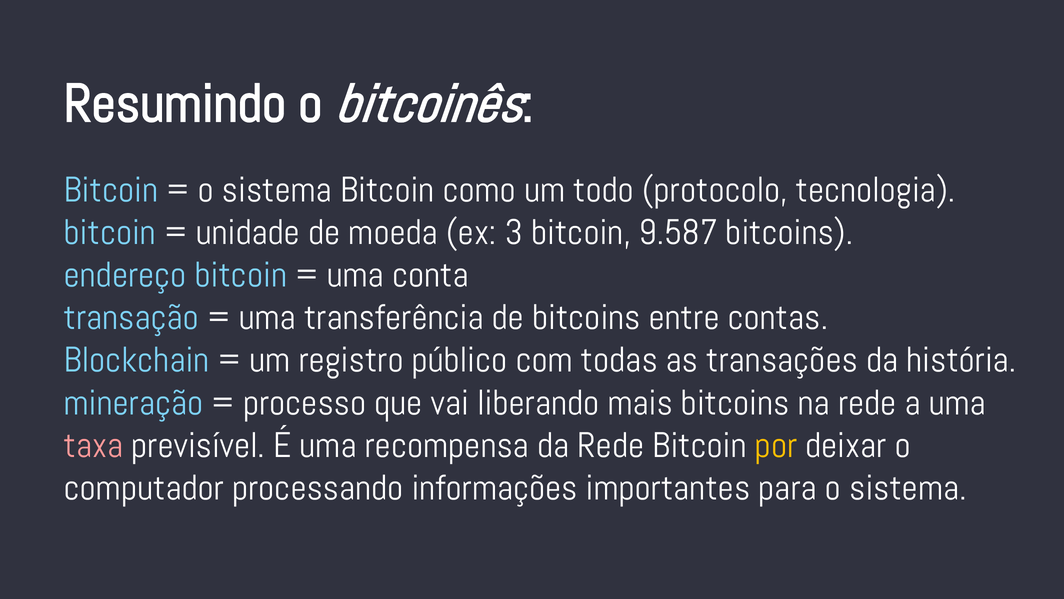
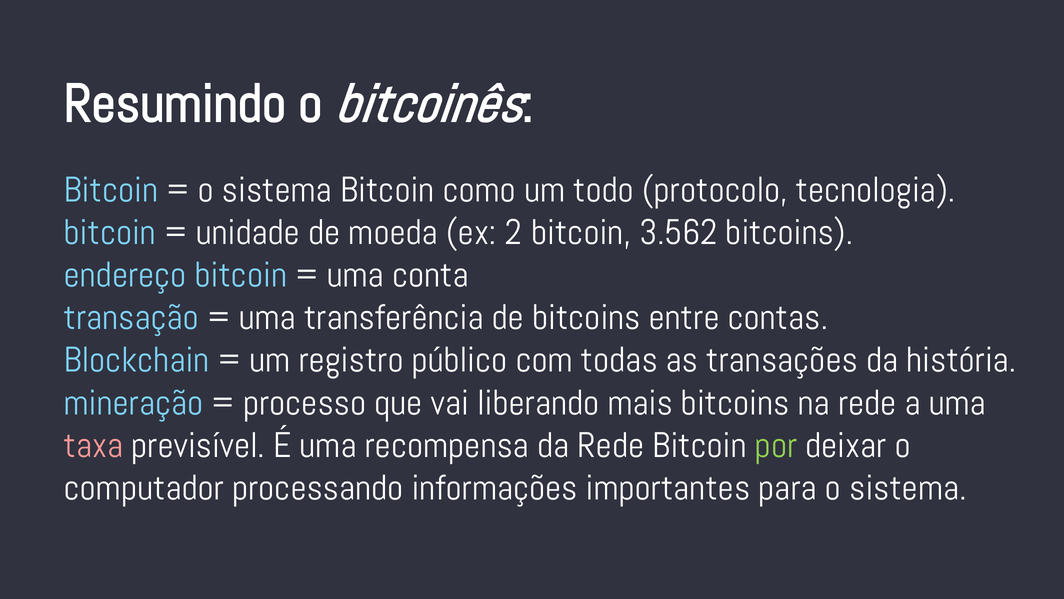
3: 3 -> 2 (514, 232)
9.587: 9.587 -> 3.562 (678, 232)
por colour: yellow -> light green (776, 445)
